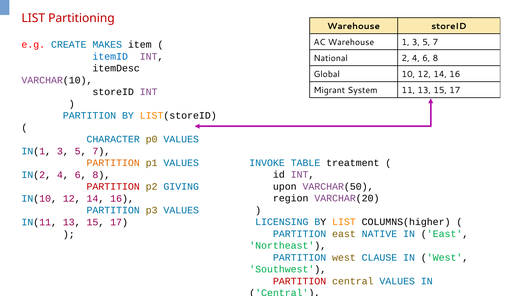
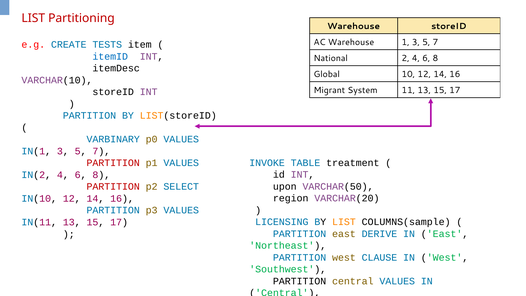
MAKES: MAKES -> TESTS (107, 45)
CHARACTER: CHARACTER -> VARBINARY (113, 139)
PARTITION colour: orange -> red (113, 163)
GIVING: GIVING -> SELECT (181, 187)
COLUMNS(higher: COLUMNS(higher -> COLUMNS(sample (406, 222)
NATIVE: NATIVE -> DERIVE (379, 234)
PARTITION colour: red -> black (300, 281)
